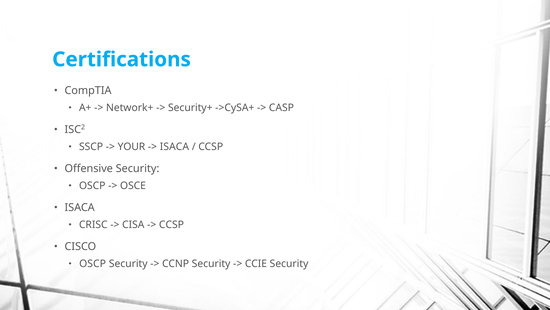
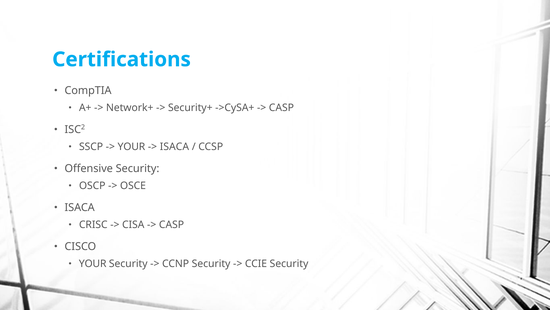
CCSP: CCSP -> CASP (171, 224)
OSCP: OSCP -> YOUR (93, 263)
